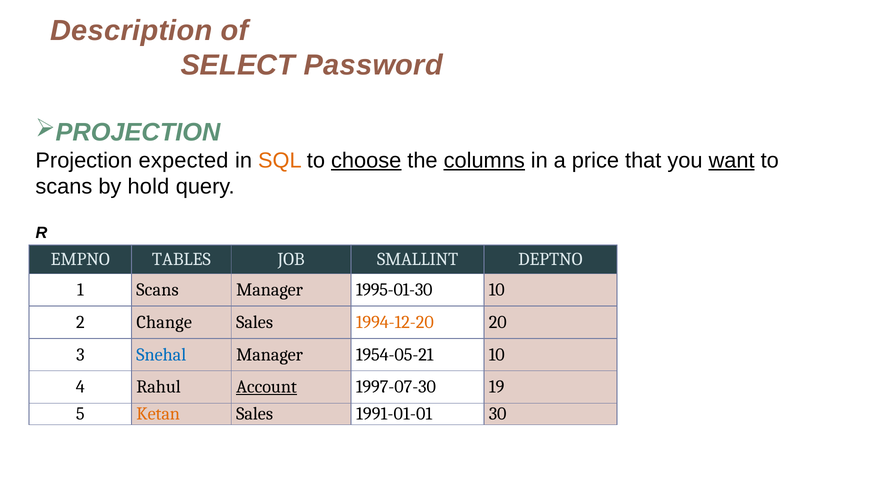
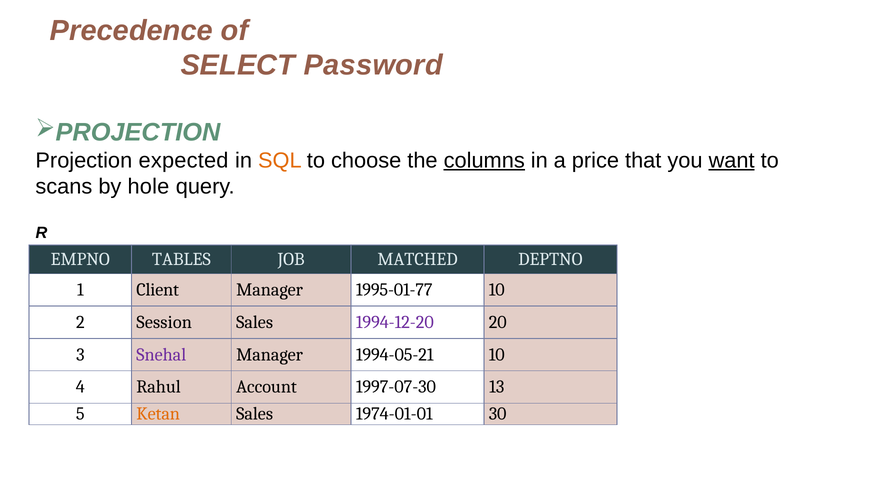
Description: Description -> Precedence (131, 30)
choose underline: present -> none (366, 160)
hold: hold -> hole (148, 187)
SMALLINT: SMALLINT -> MATCHED (418, 259)
1 Scans: Scans -> Client (158, 290)
1995-01-30: 1995-01-30 -> 1995-01-77 (394, 290)
Change: Change -> Session (164, 322)
1994-12-20 colour: orange -> purple (395, 322)
Snehal colour: blue -> purple (161, 354)
1954-05-21: 1954-05-21 -> 1994-05-21 (395, 354)
Account underline: present -> none (267, 387)
19: 19 -> 13 (497, 387)
1991-01-01: 1991-01-01 -> 1974-01-01 (394, 414)
